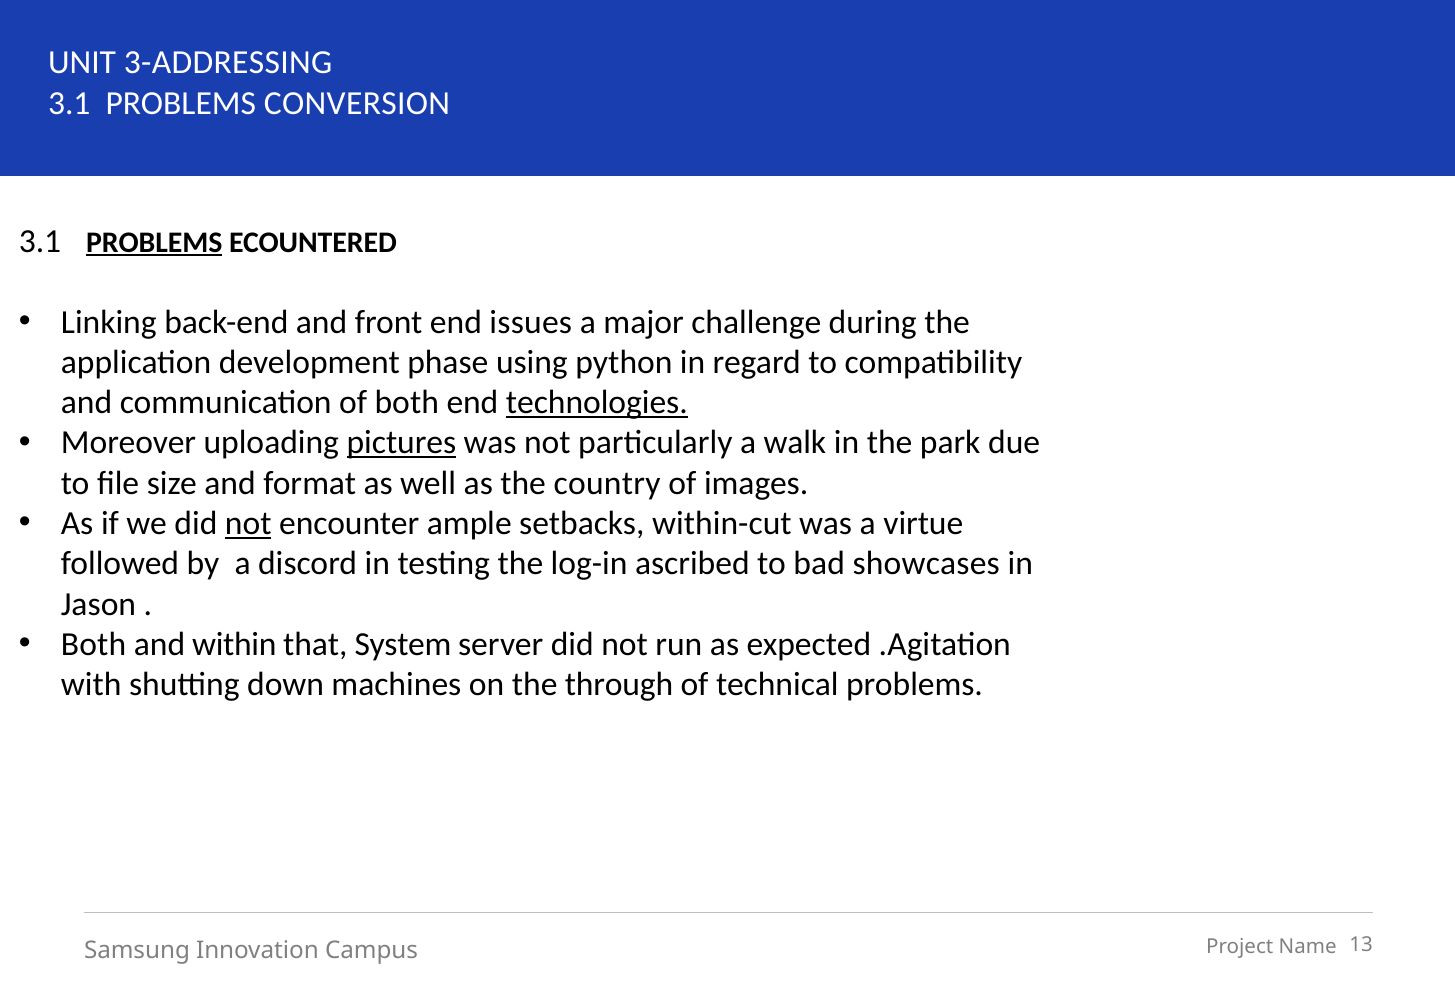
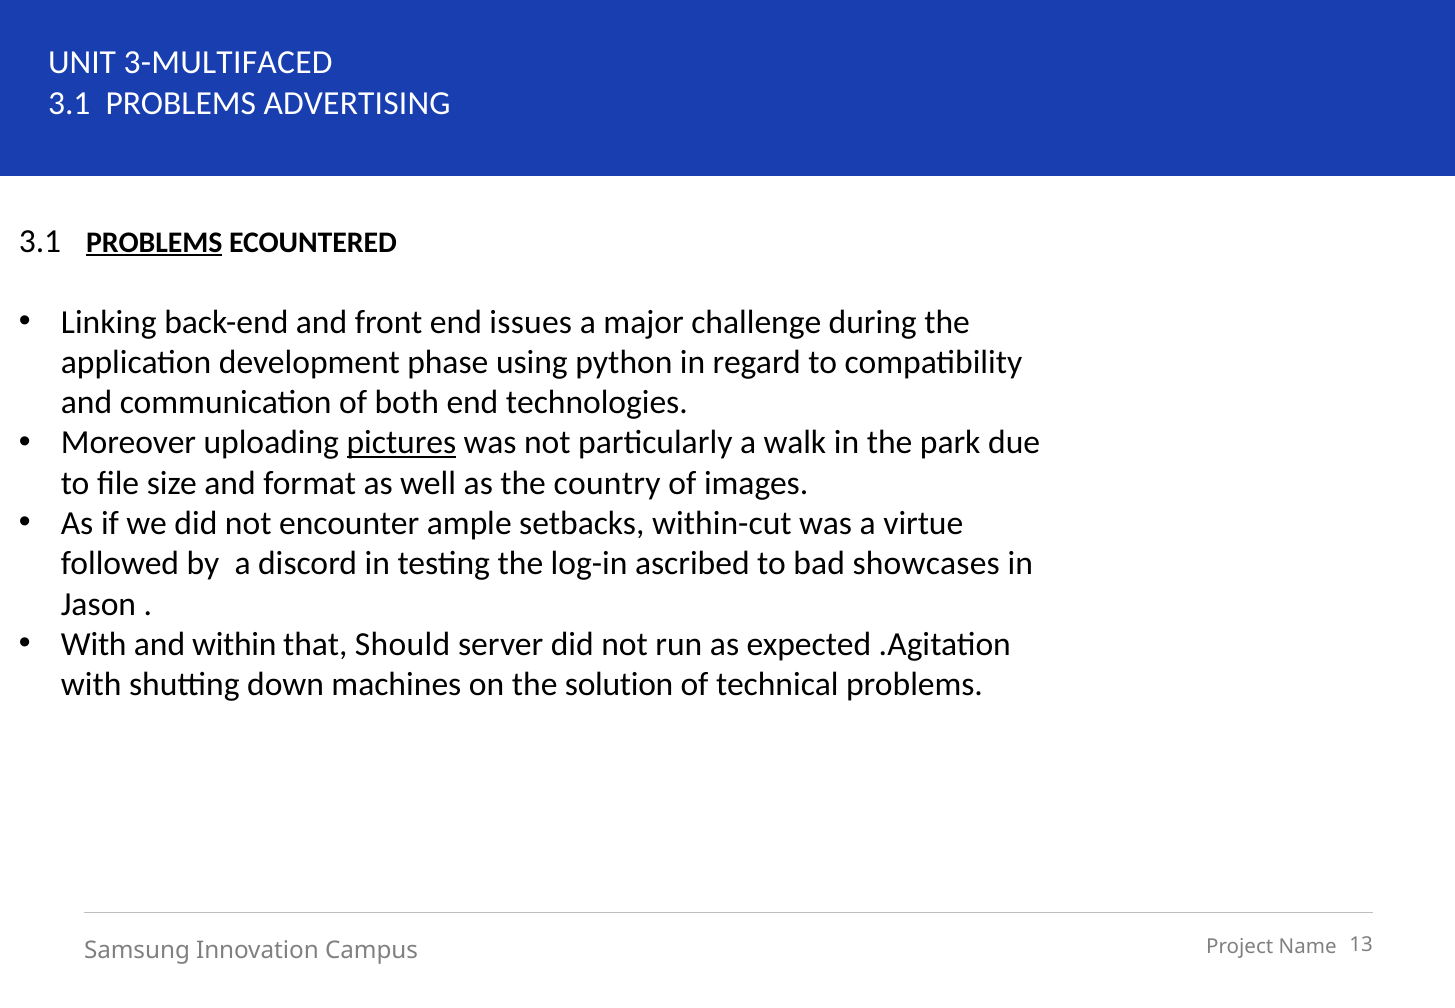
3-ADDRESSING: 3-ADDRESSING -> 3-MULTIFACED (228, 63)
CONVERSION: CONVERSION -> ADVERTISING (357, 103)
technologies underline: present -> none (597, 402)
not underline: present -> none (248, 523)
Both: Both -> With (94, 644)
System: System -> Should (403, 644)
through: through -> solution (619, 685)
